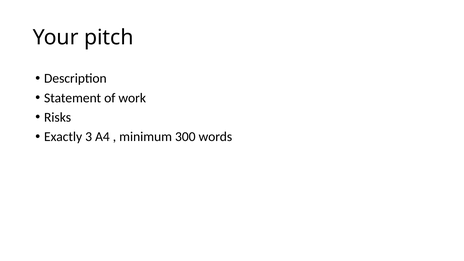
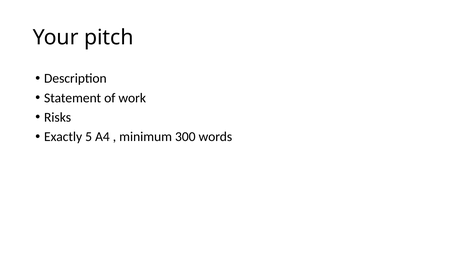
3: 3 -> 5 (89, 137)
